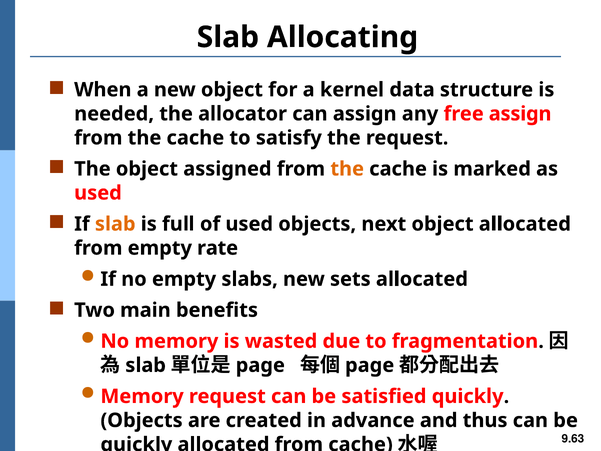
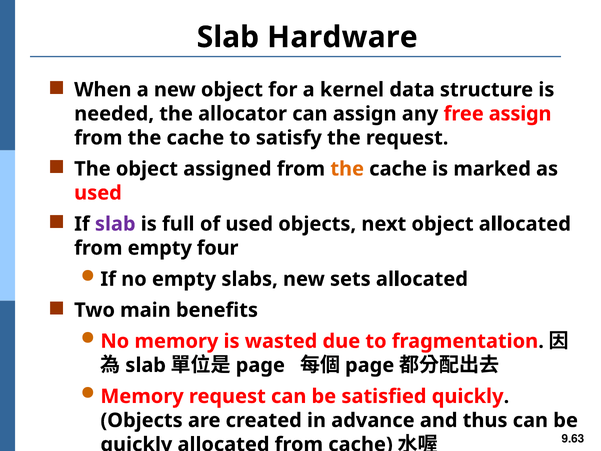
Allocating: Allocating -> Hardware (342, 37)
slab colour: orange -> purple (115, 224)
rate: rate -> four (218, 248)
